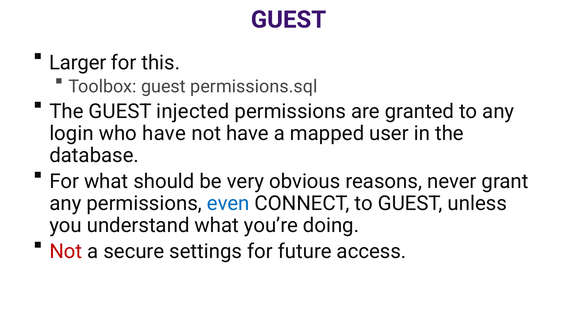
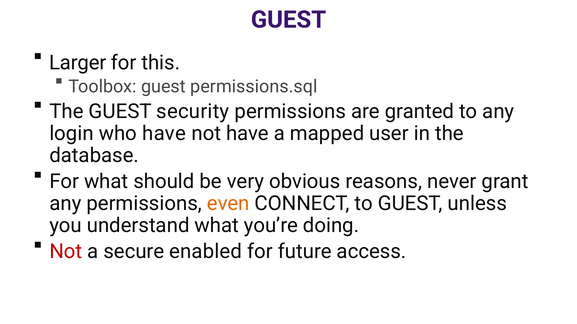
injected: injected -> security (193, 112)
even colour: blue -> orange (228, 204)
settings: settings -> enabled (206, 252)
